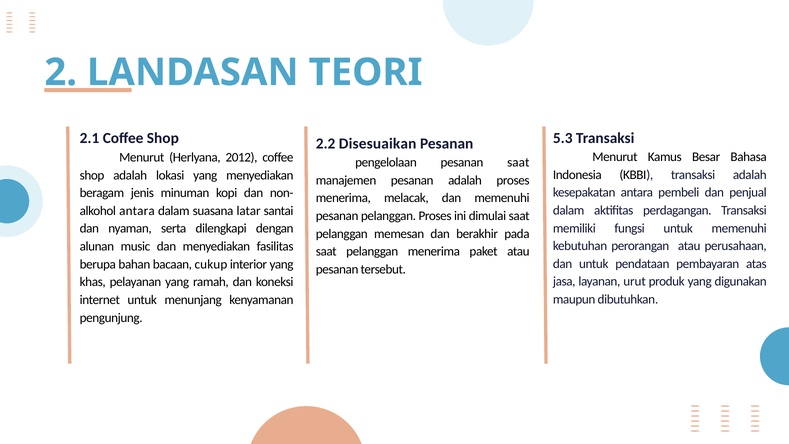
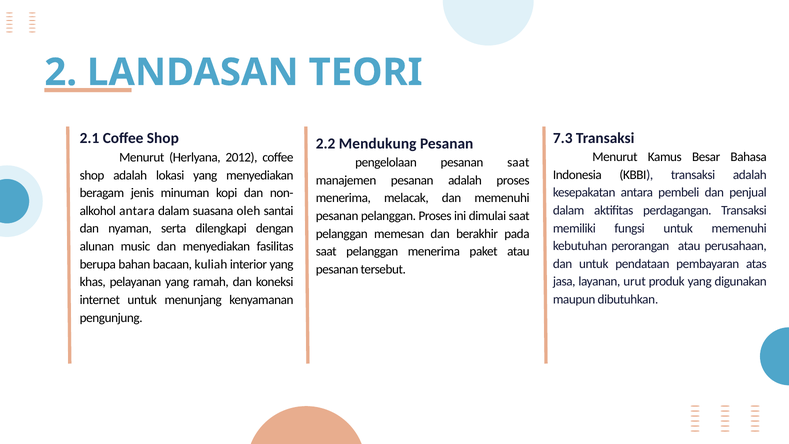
5.3: 5.3 -> 7.3 (563, 138)
Disesuaikan: Disesuaikan -> Mendukung (378, 143)
latar: latar -> oleh (248, 211)
cukup: cukup -> kuliah (211, 264)
